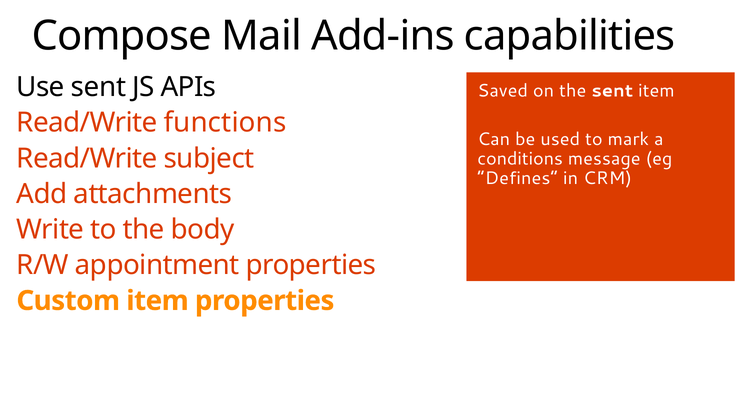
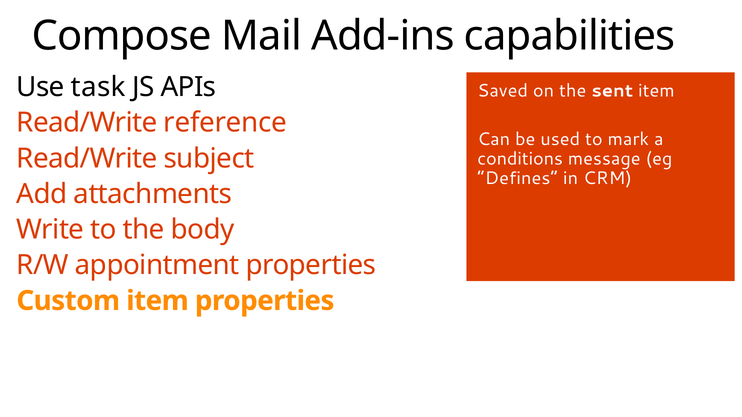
Use sent: sent -> task (98, 87)
functions: functions -> reference (225, 123)
